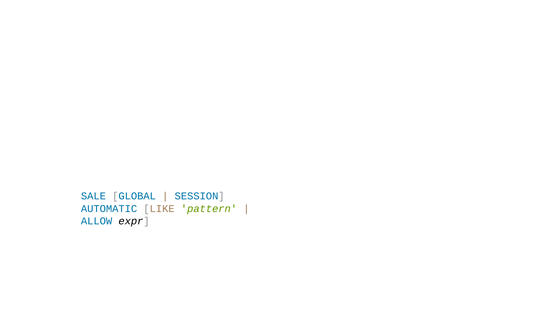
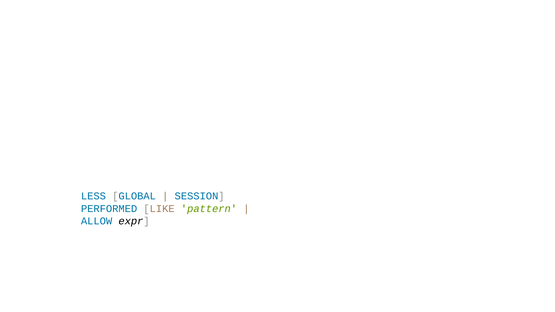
SALE: SALE -> LESS (93, 196)
AUTOMATIC: AUTOMATIC -> PERFORMED (109, 209)
